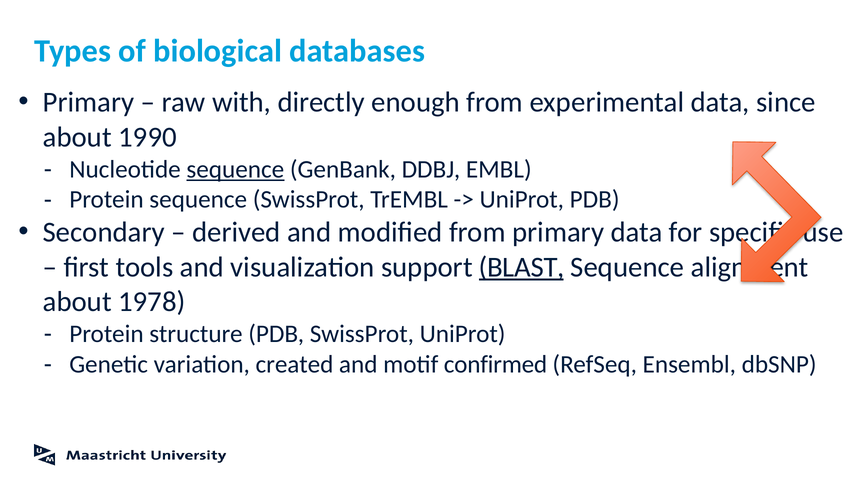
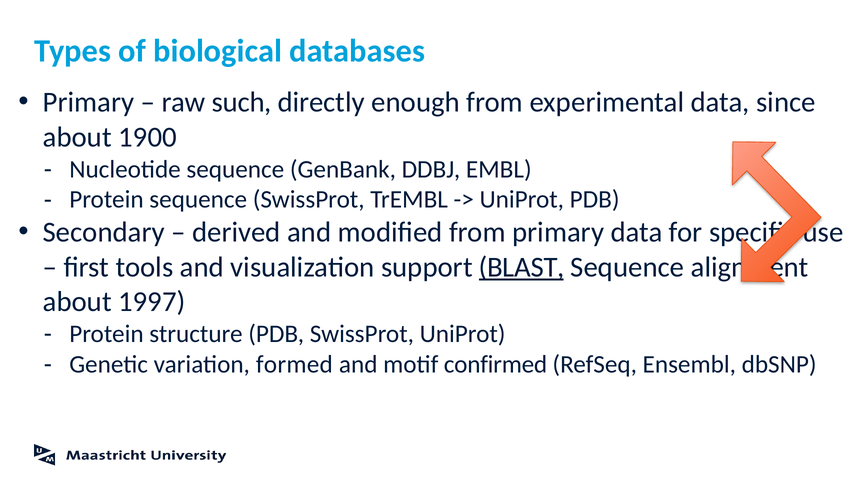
with: with -> such (242, 102)
1990: 1990 -> 1900 (147, 137)
sequence underline: present -> none (235, 169)
1978: 1978 -> 1997 (152, 301)
created: created -> formed (294, 364)
